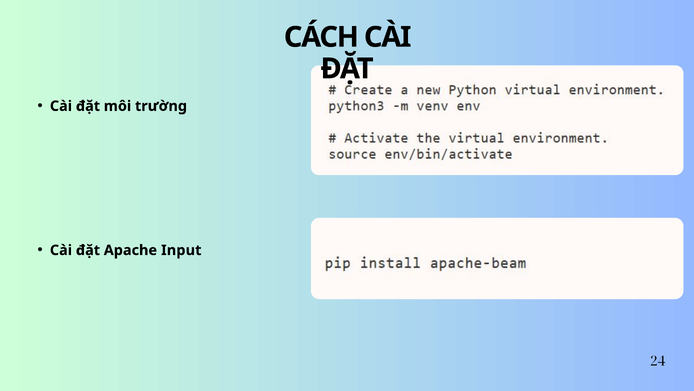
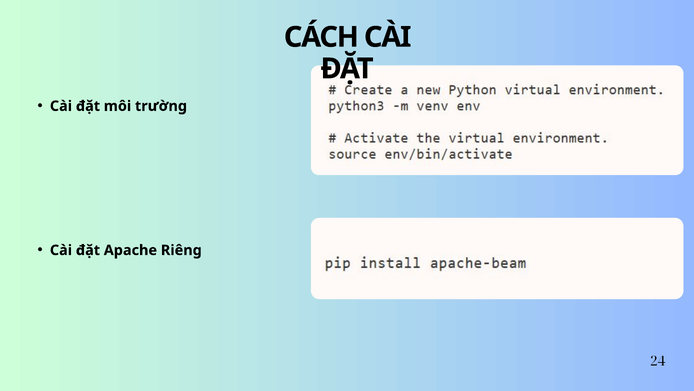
Input: Input -> Riêng (181, 250)
